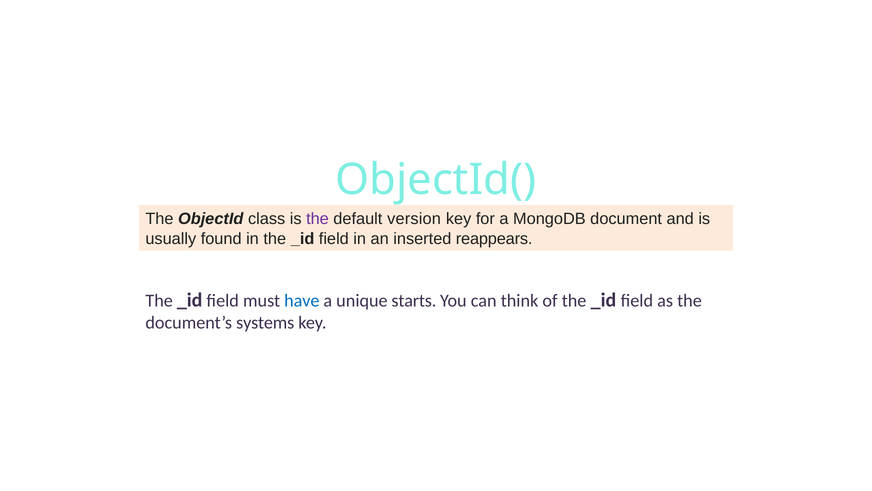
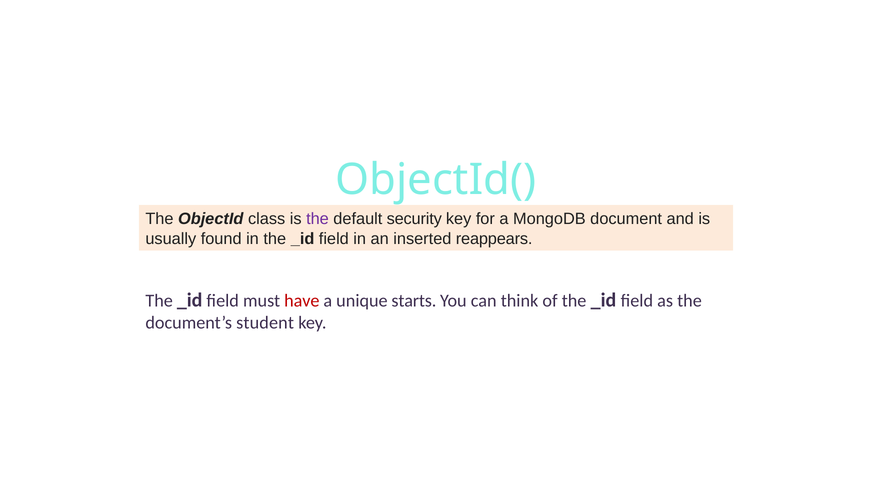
version: version -> security (414, 219)
have colour: blue -> red (302, 300)
systems: systems -> student (265, 323)
